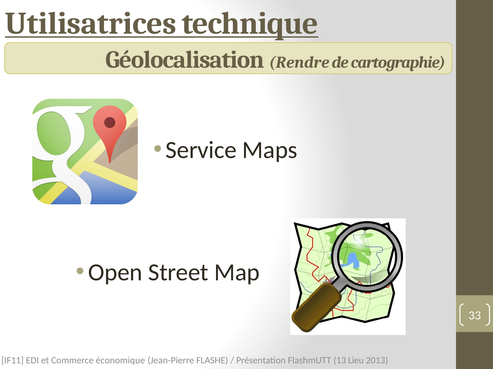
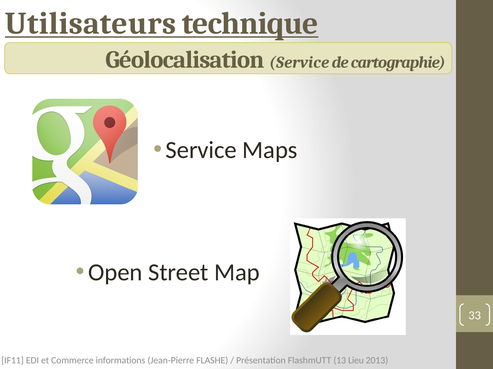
Utilisatrices: Utilisatrices -> Utilisateurs (90, 23)
Géolocalisation Rendre: Rendre -> Service (299, 63)
économique: économique -> informations (120, 361)
